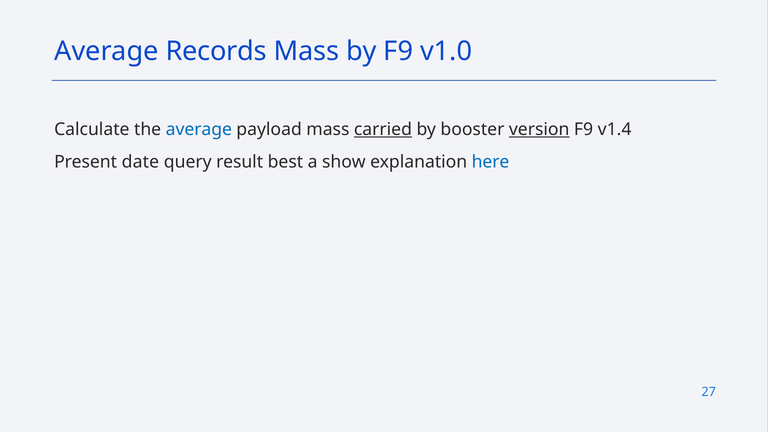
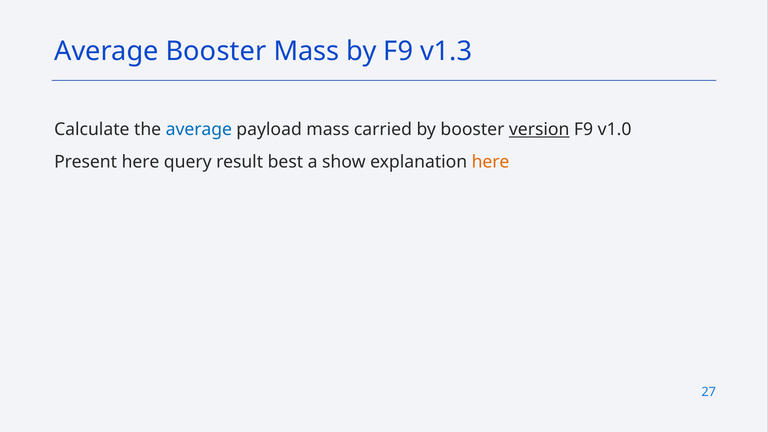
Average Records: Records -> Booster (216, 51)
v1.0: v1.0 -> v1.3 (446, 51)
carried underline: present -> none (383, 130)
v1.4: v1.4 -> v1.0 (615, 130)
Present date: date -> here (141, 162)
here colour: blue -> orange (491, 162)
